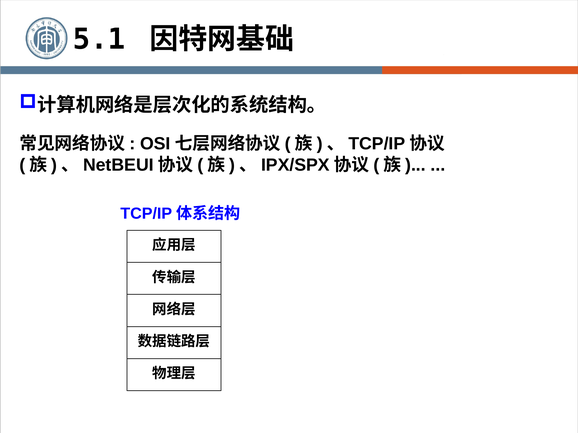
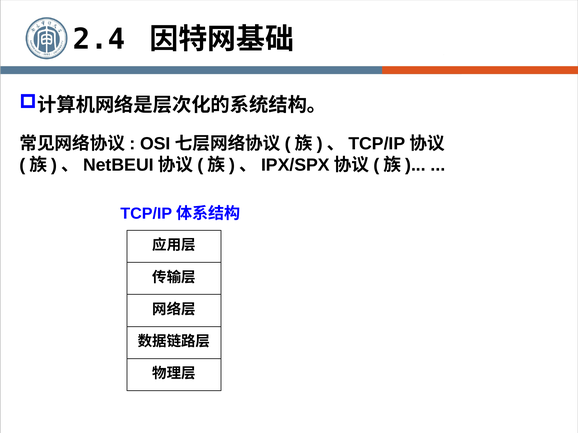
5.1: 5.1 -> 2.4 (99, 39)
